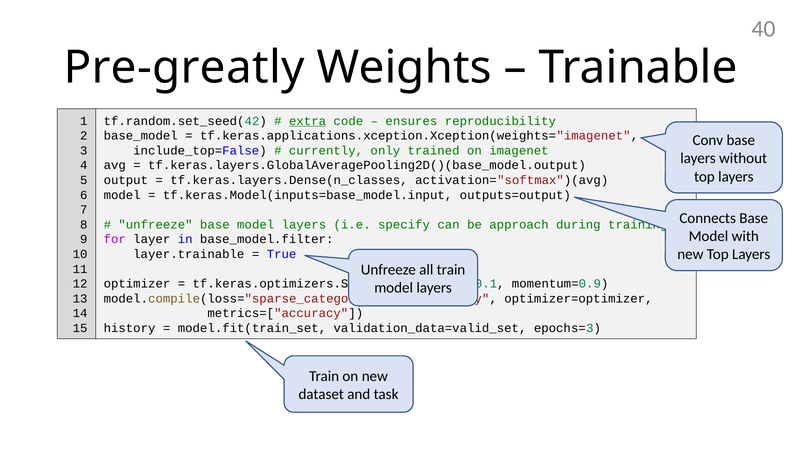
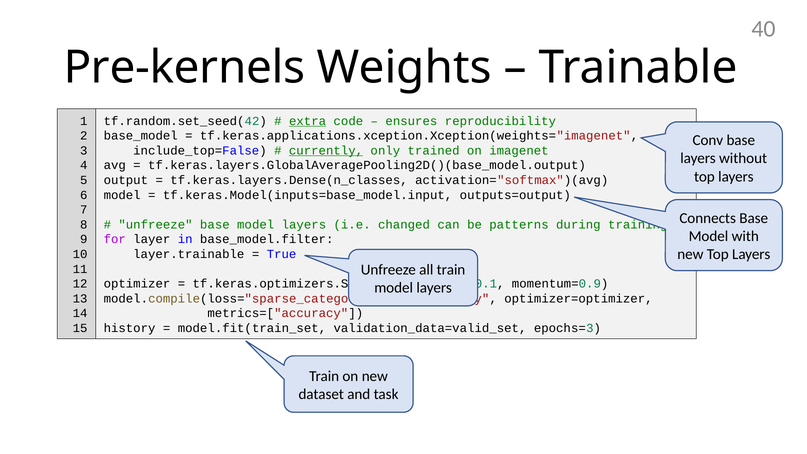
Pre-greatly: Pre-greatly -> Pre-kernels (184, 68)
currently underline: none -> present (326, 151)
specify: specify -> changed (404, 225)
approach: approach -> patterns (519, 225)
